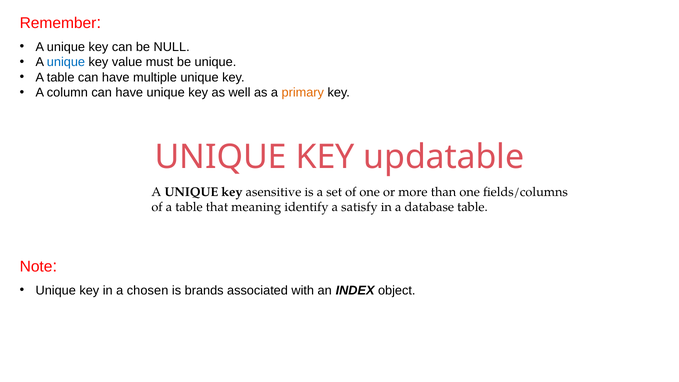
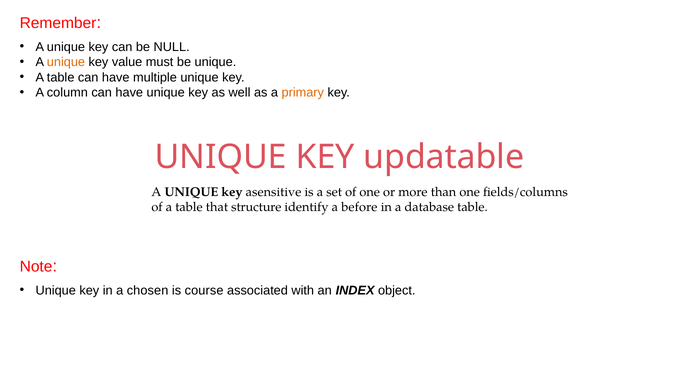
unique colour: blue -> orange (66, 62)
meaning: meaning -> structure (256, 207)
satisfy: satisfy -> before (359, 207)
brands: brands -> course (204, 290)
